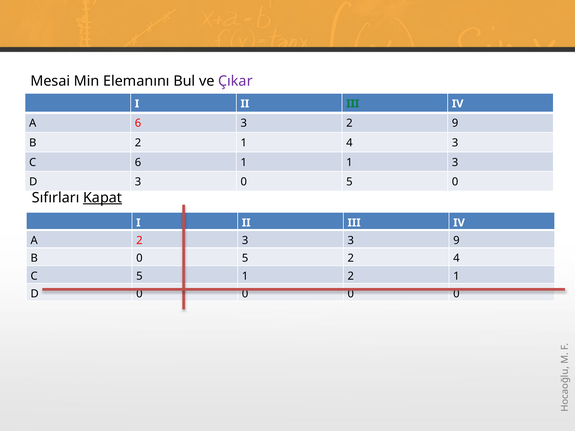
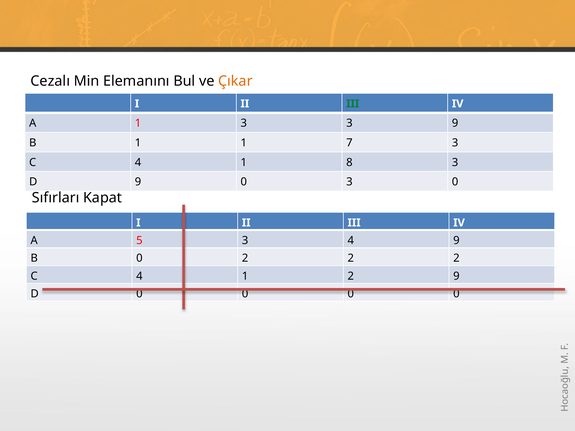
Mesai: Mesai -> Cezalı (50, 81)
Çıkar colour: purple -> orange (235, 81)
A 6: 6 -> 1 (138, 123)
3 2: 2 -> 3 (349, 123)
B 2: 2 -> 1 (138, 143)
1 4: 4 -> 7 (349, 143)
6: 6 -> 4 (138, 162)
1 1: 1 -> 8 (349, 162)
D 3: 3 -> 9 (138, 182)
5: 5 -> 3 (349, 182)
Kapat underline: present -> none (103, 198)
A 2: 2 -> 5 (139, 241)
3 3: 3 -> 4 (351, 241)
B 0 5: 5 -> 2 (245, 258)
4: 4 -> 2 (456, 258)
5: 5 -> 4 (139, 276)
1 2 1: 1 -> 9 (456, 276)
